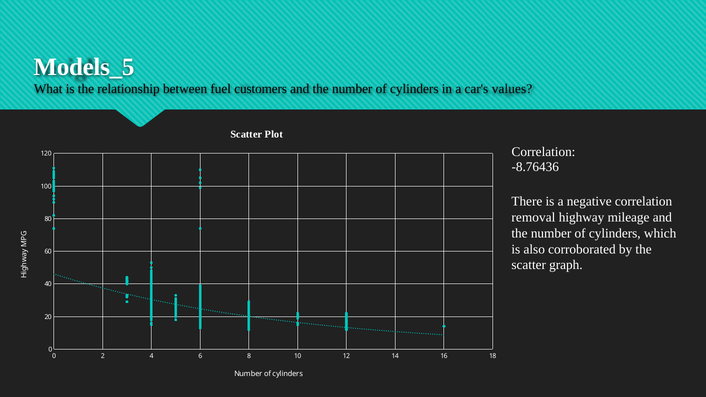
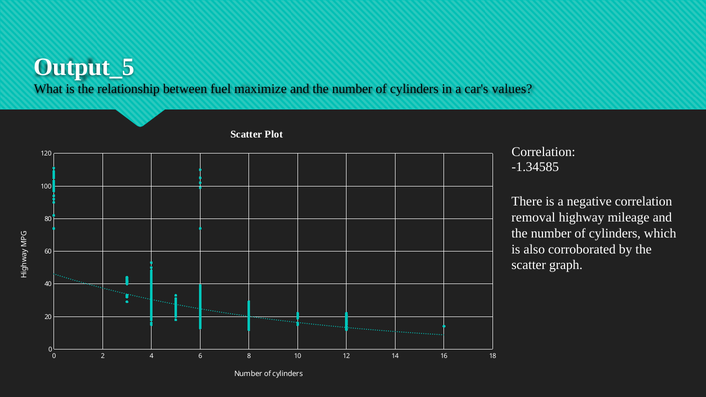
Models_5: Models_5 -> Output_5 (84, 67)
customers: customers -> maximize (261, 89)
-8.76436: -8.76436 -> -1.34585 (535, 167)
